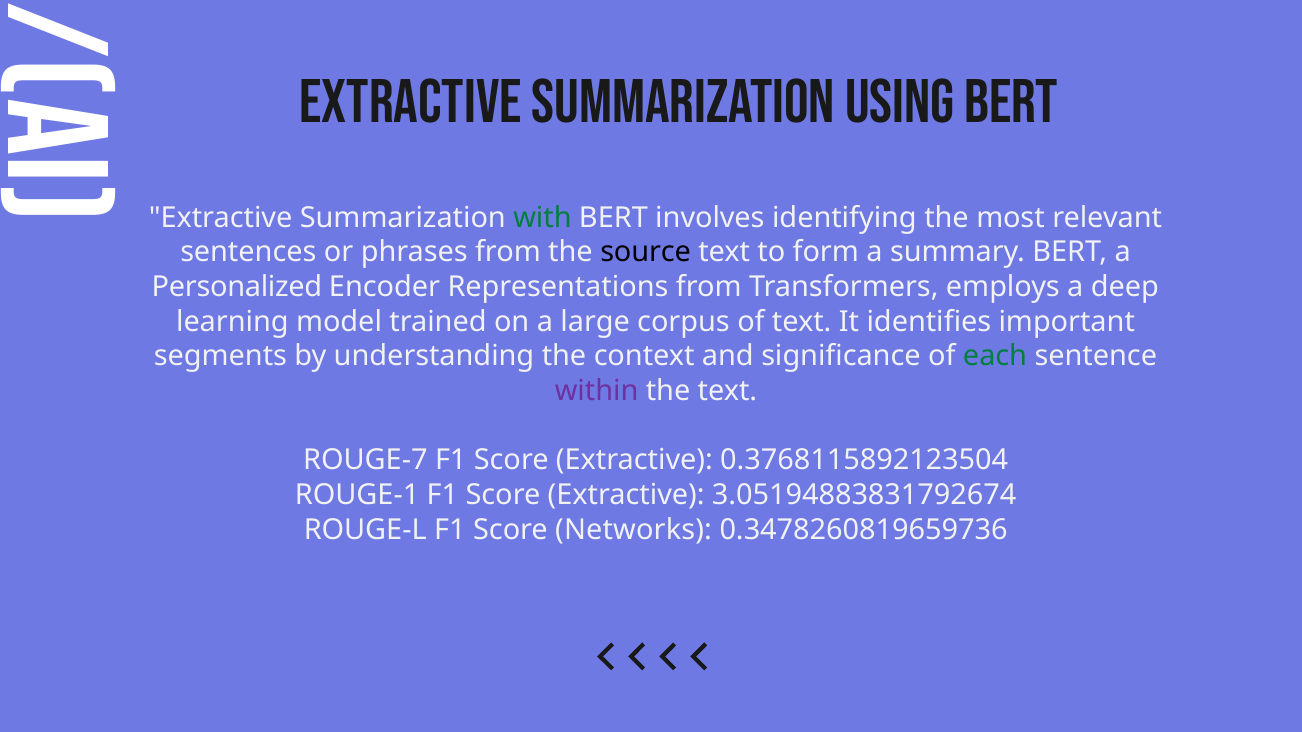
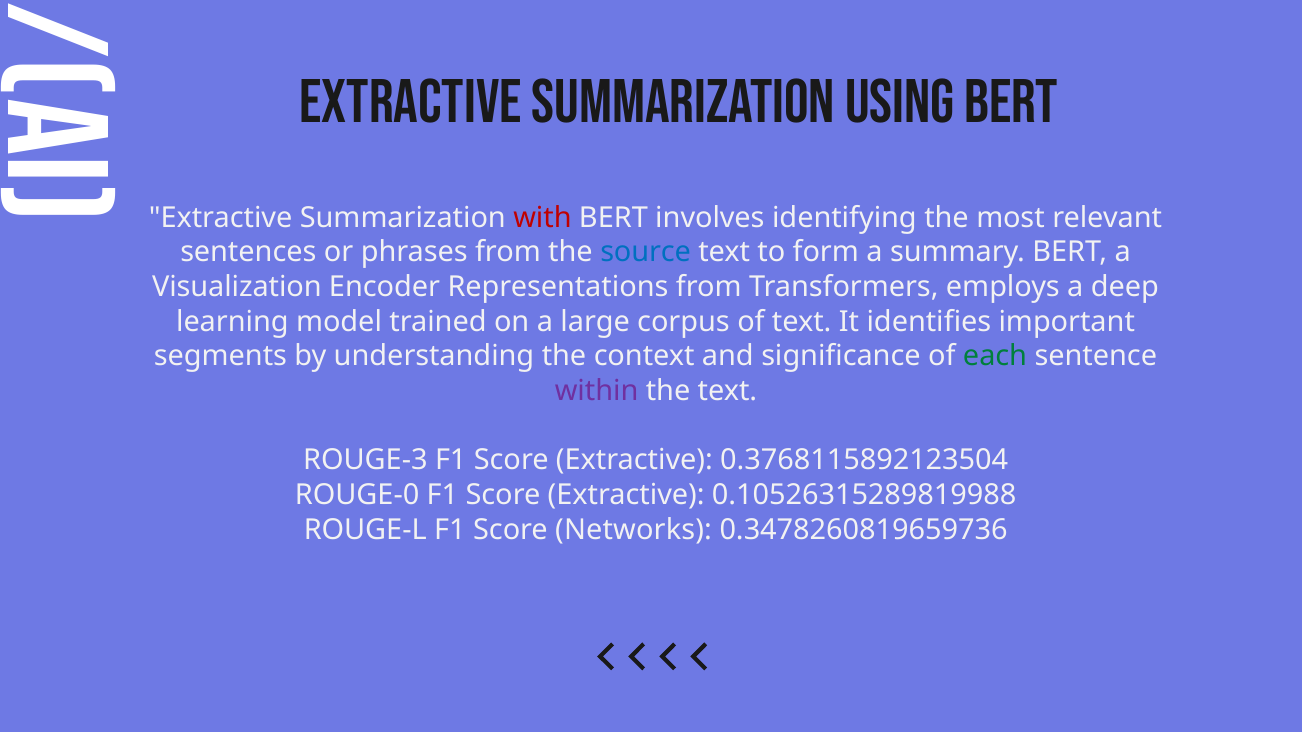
with colour: green -> red (542, 218)
source colour: black -> blue (646, 252)
Personalized: Personalized -> Visualization (237, 287)
ROUGE-7: ROUGE-7 -> ROUGE-3 (365, 461)
ROUGE-1: ROUGE-1 -> ROUGE-0 (357, 495)
3.05194883831792674: 3.05194883831792674 -> 0.10526315289819988 (864, 495)
